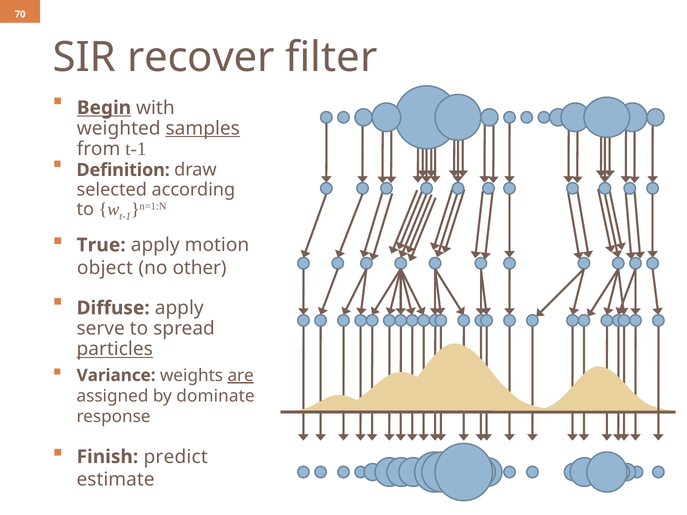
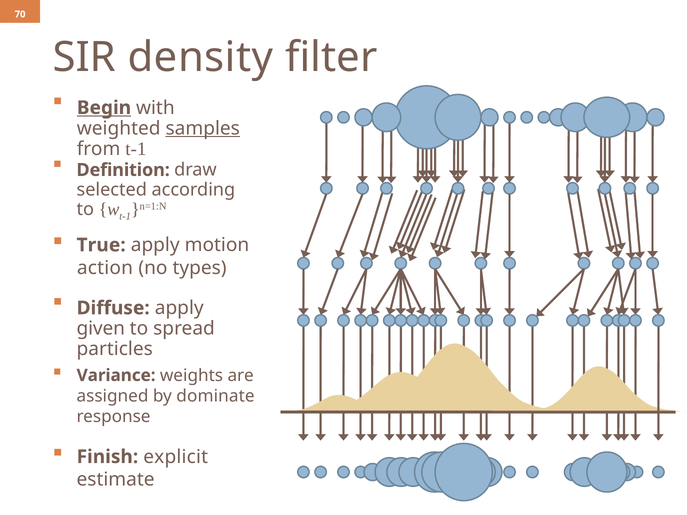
recover: recover -> density (200, 57)
object: object -> action (105, 268)
other: other -> types (200, 268)
serve: serve -> given (101, 329)
particles underline: present -> none (115, 349)
are underline: present -> none (241, 376)
predict: predict -> explicit (176, 457)
